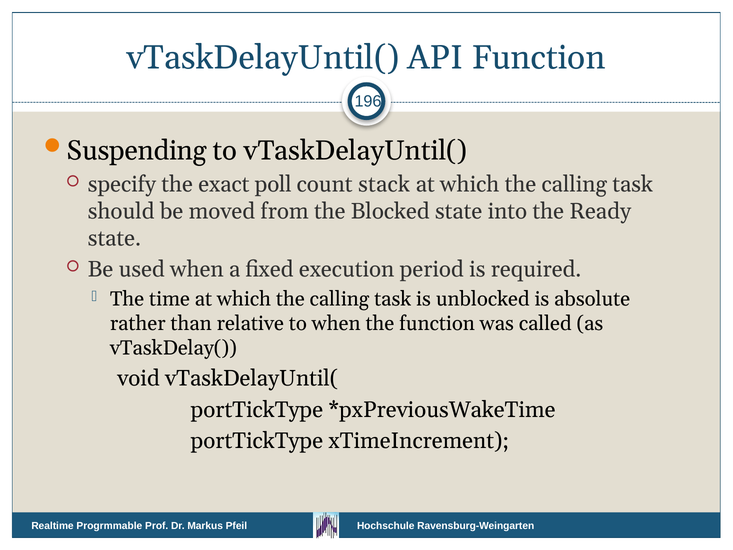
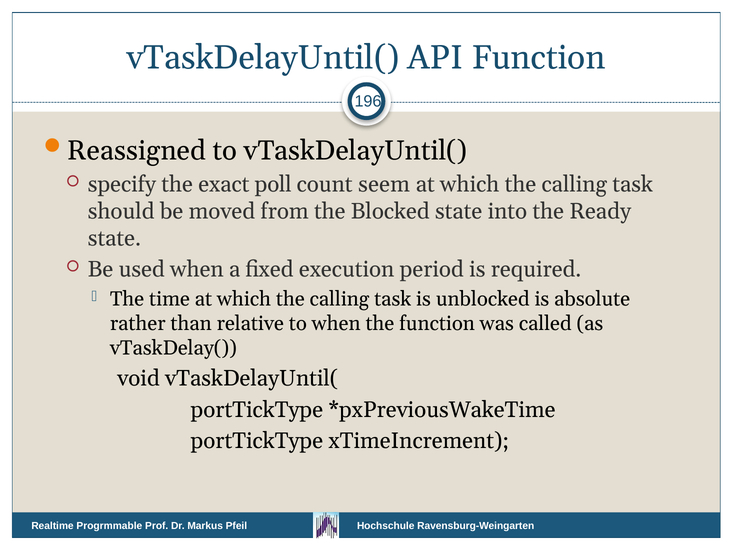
Suspending: Suspending -> Reassigned (137, 150)
stack: stack -> seem (384, 184)
